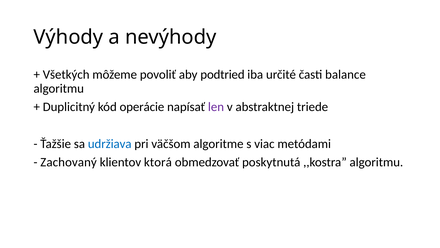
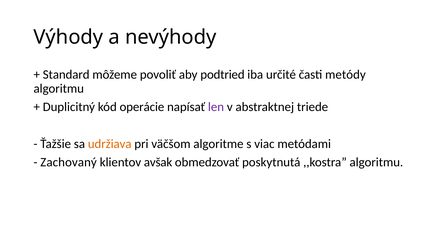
Všetkých: Všetkých -> Standard (66, 74)
balance: balance -> metódy (345, 74)
udržiava colour: blue -> orange (110, 144)
ktorá: ktorá -> avšak (158, 162)
